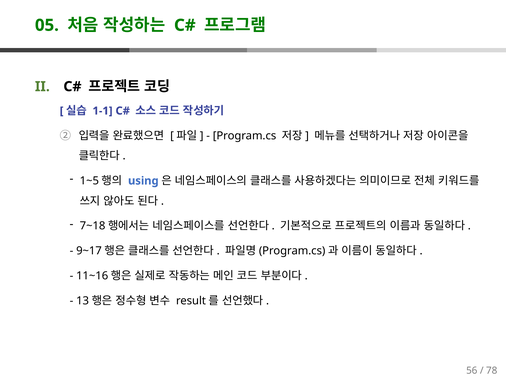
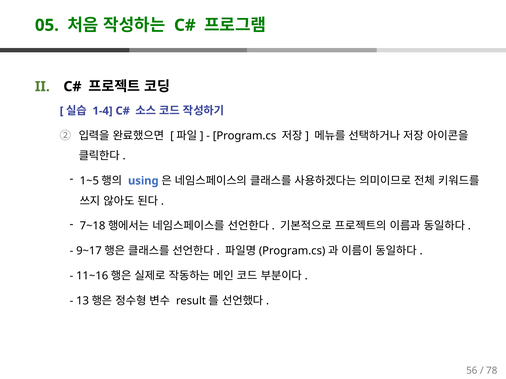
1-1: 1-1 -> 1-4 (103, 111)
